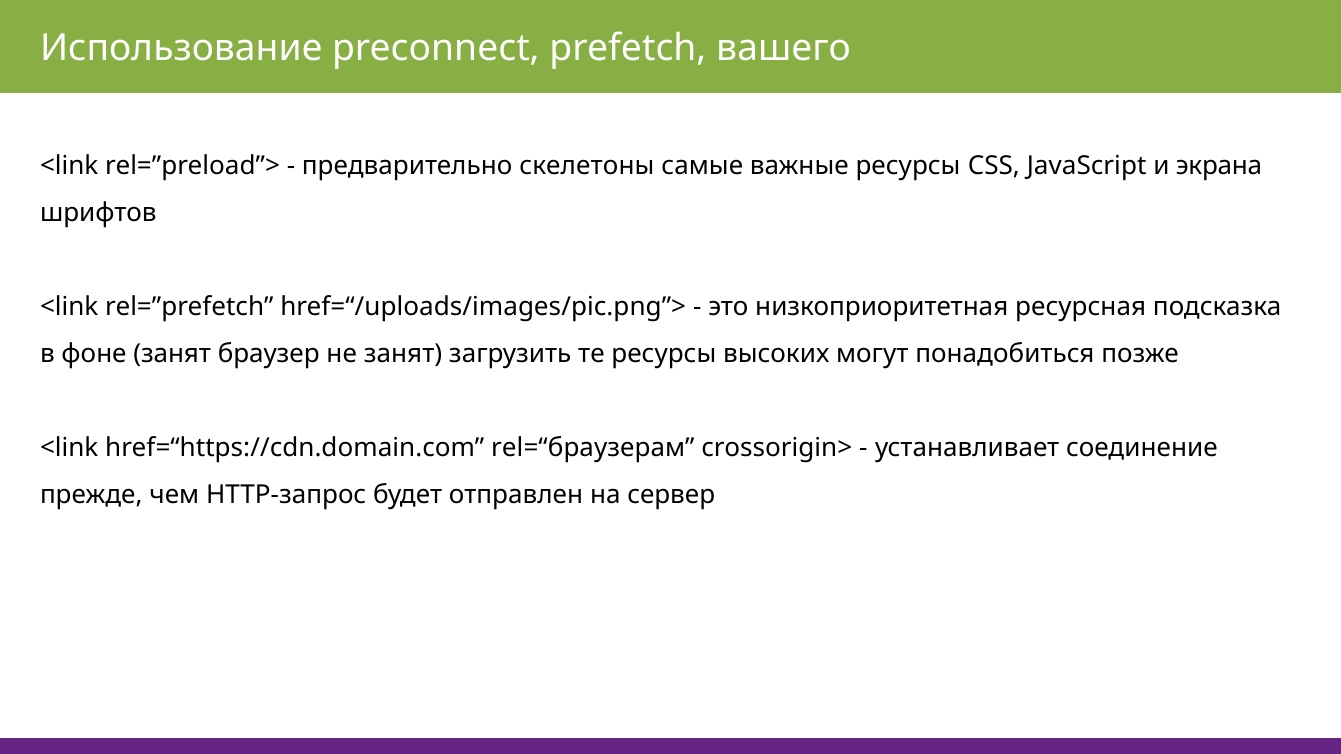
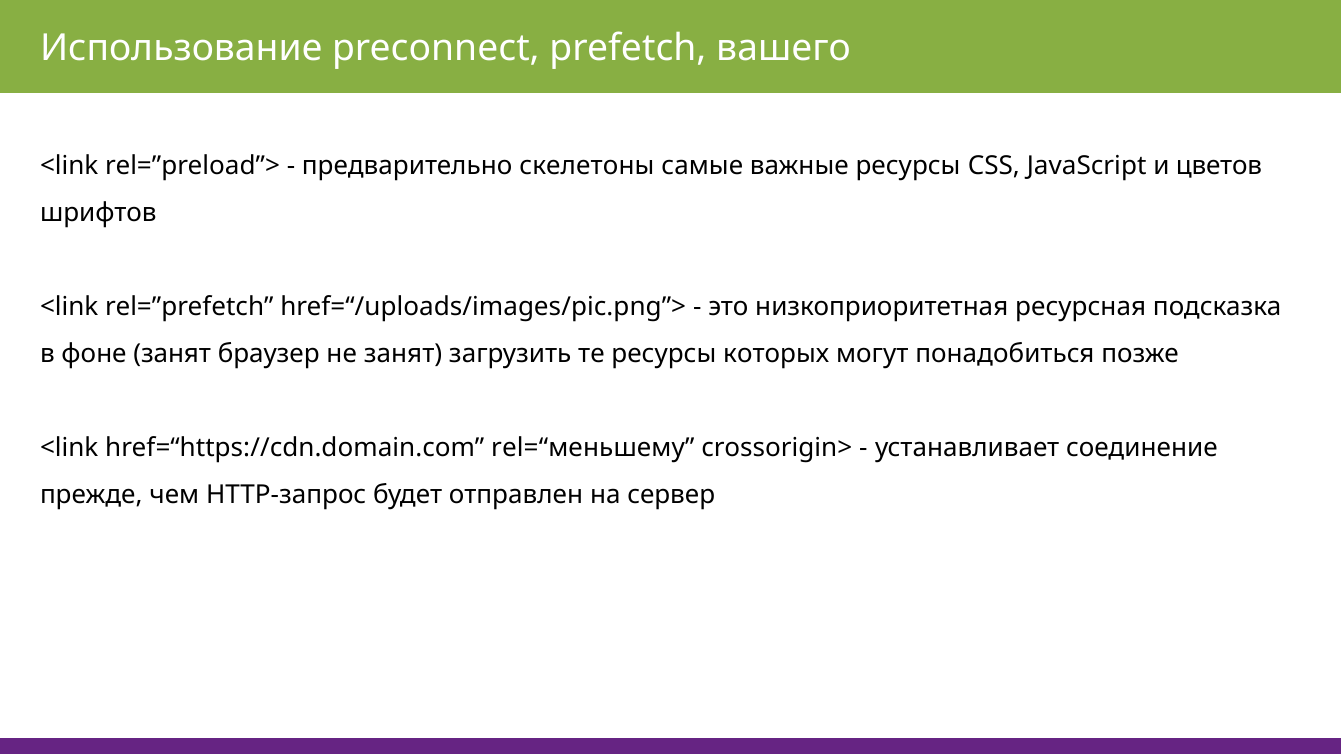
экрана: экрана -> цветов (1219, 166)
высоких: высоких -> которых (776, 354)
rel=“браузерам: rel=“браузерам -> rel=“меньшему (593, 448)
